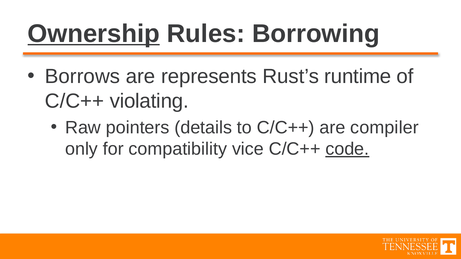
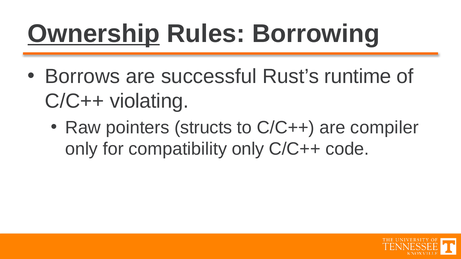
represents: represents -> successful (209, 77)
details: details -> structs (203, 128)
compatibility vice: vice -> only (248, 149)
code underline: present -> none (347, 149)
